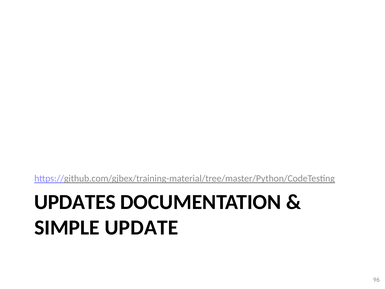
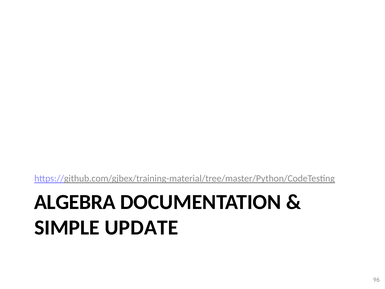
UPDATES: UPDATES -> ALGEBRA (75, 202)
